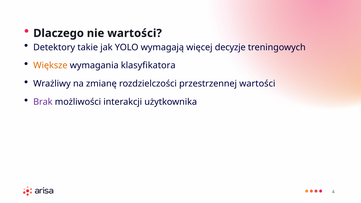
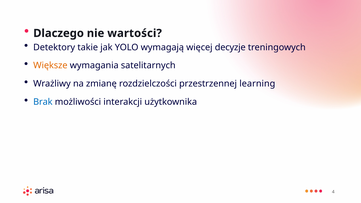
klasyfikatora: klasyfikatora -> satelitarnych (148, 66)
przestrzennej wartości: wartości -> learning (257, 84)
Brak colour: purple -> blue (43, 102)
